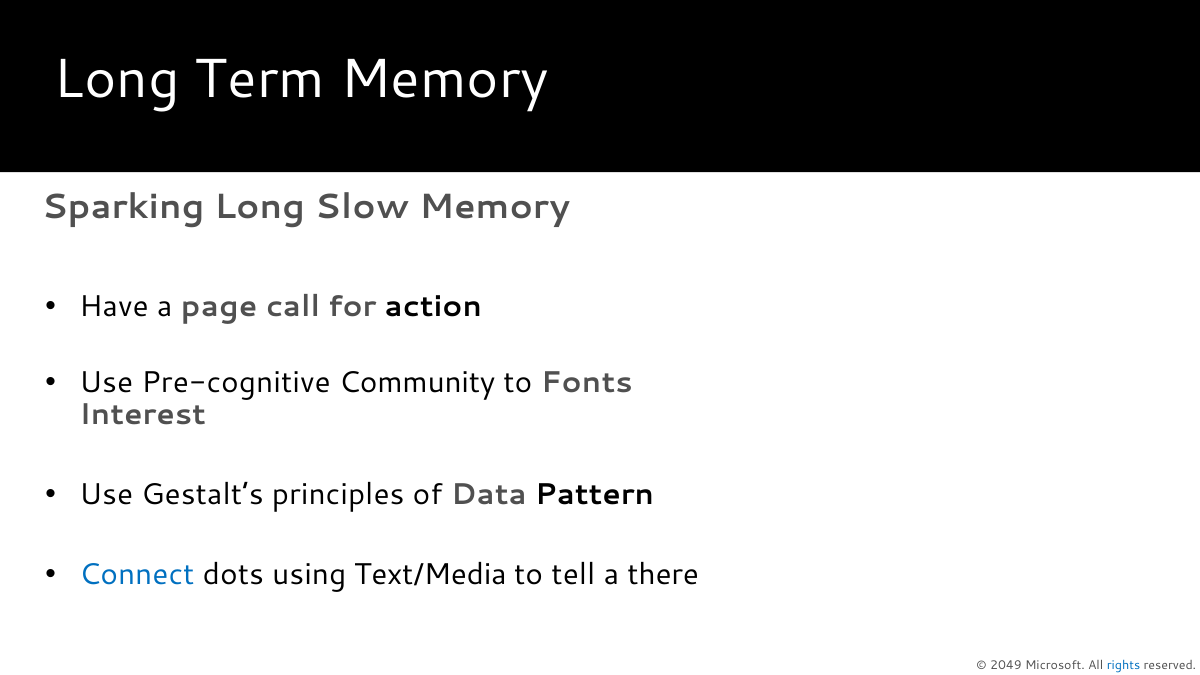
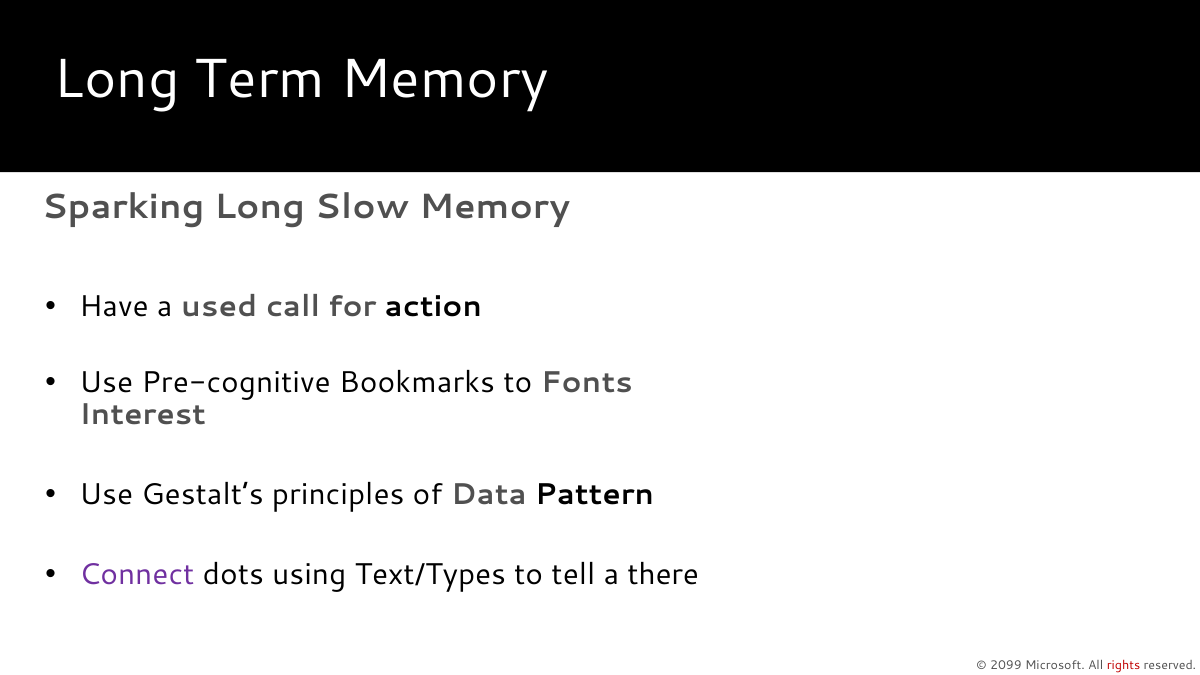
page: page -> used (219, 307)
Community: Community -> Bookmarks (417, 383)
Connect colour: blue -> purple (137, 575)
Text/Media: Text/Media -> Text/Types (430, 575)
2049: 2049 -> 2099 (1006, 665)
rights colour: blue -> red (1124, 665)
